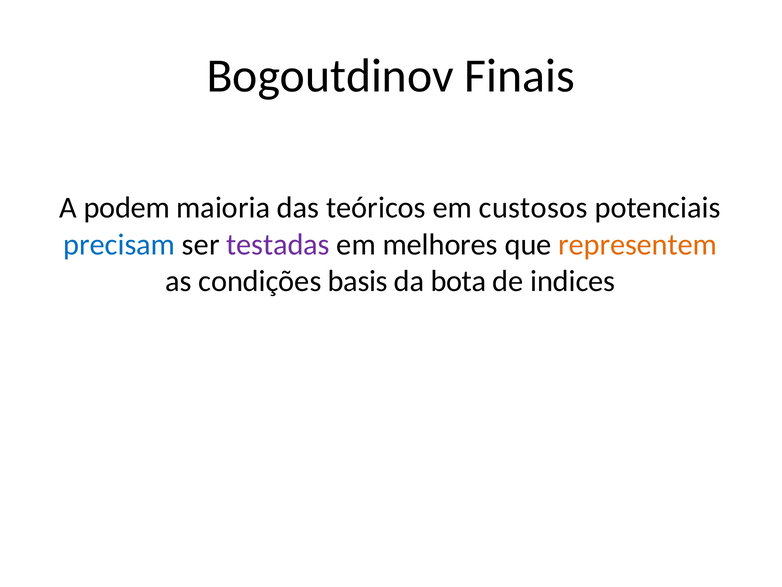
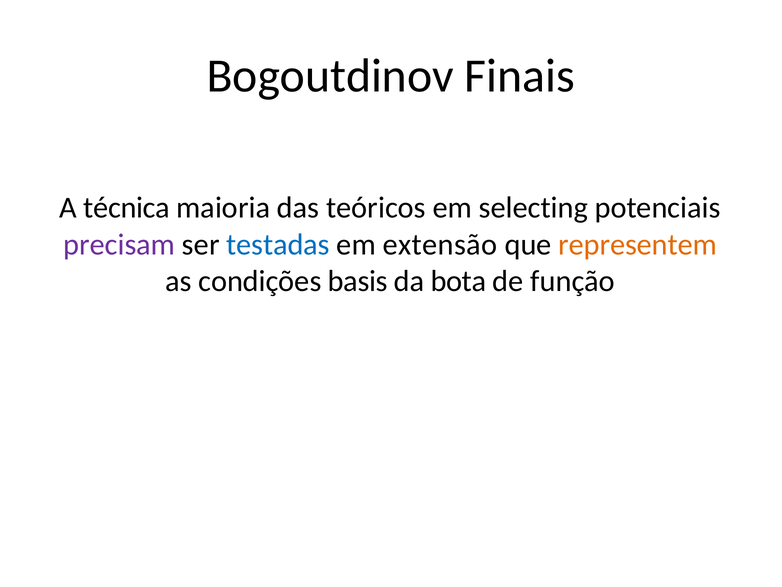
podem: podem -> técnica (127, 208)
custosos: custosos -> selecting (533, 208)
precisam colour: blue -> purple (119, 244)
testadas colour: purple -> blue (278, 244)
melhores: melhores -> extensão (440, 244)
indices: indices -> função (573, 281)
